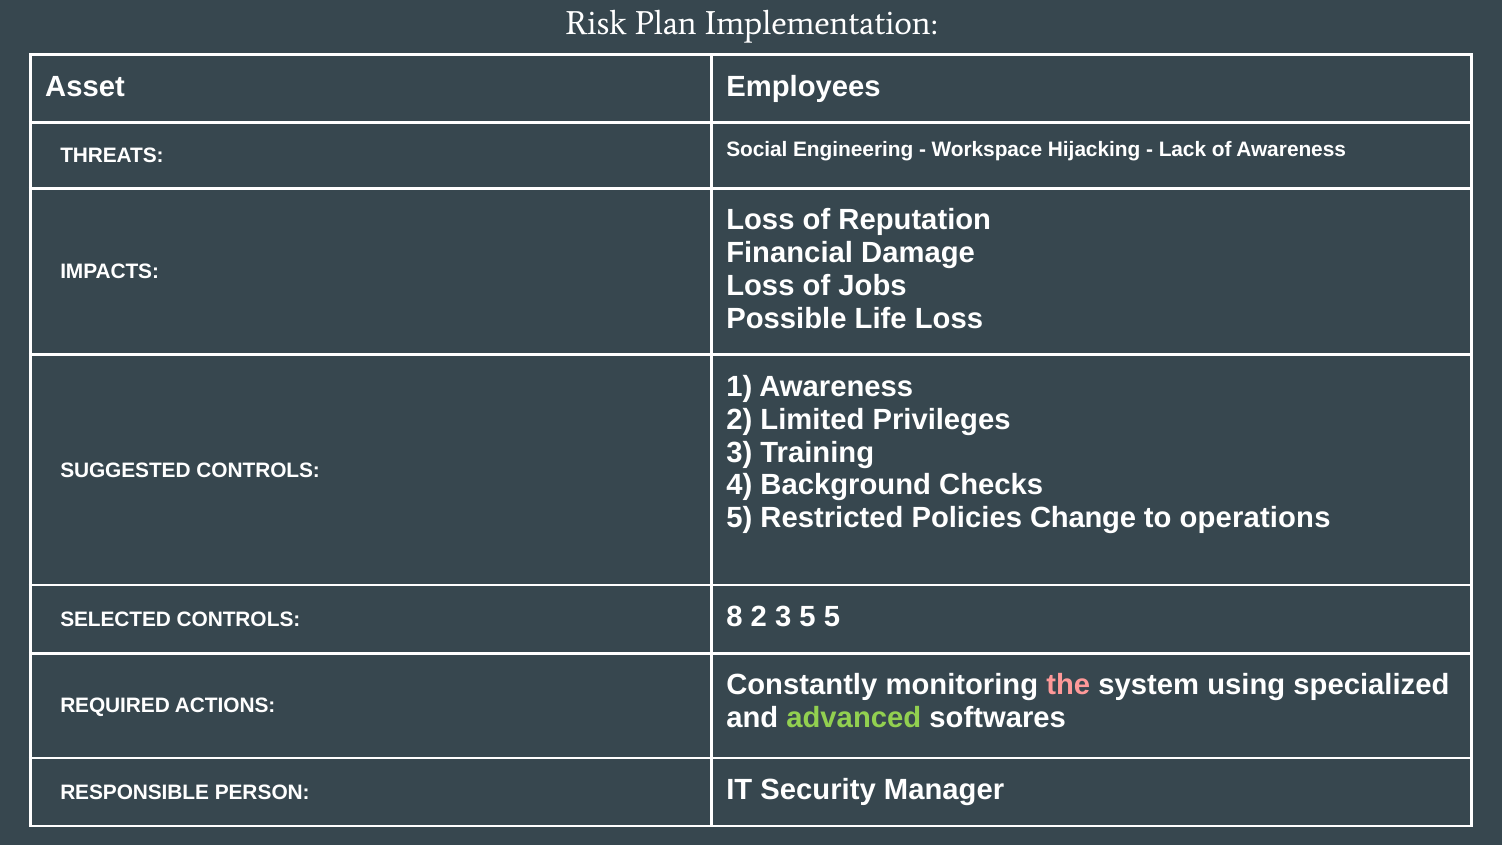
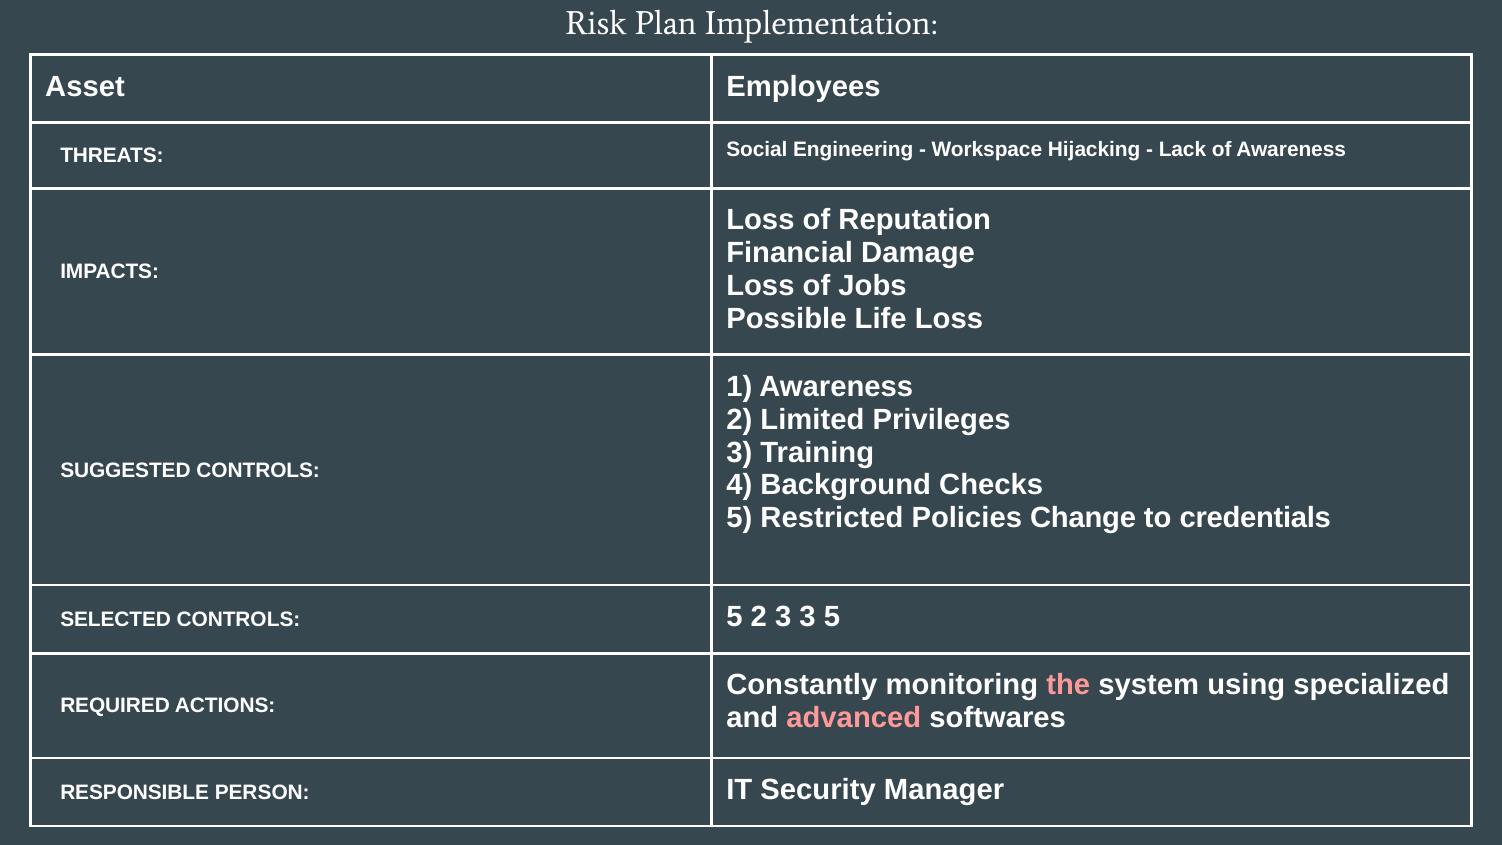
operations: operations -> credentials (1255, 518)
CONTROLS 8: 8 -> 5 (734, 617)
3 5: 5 -> 3 (807, 617)
advanced colour: light green -> pink (854, 718)
